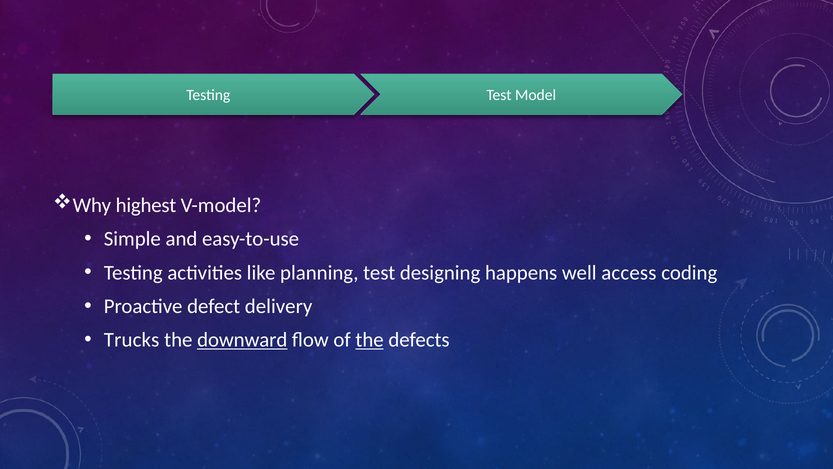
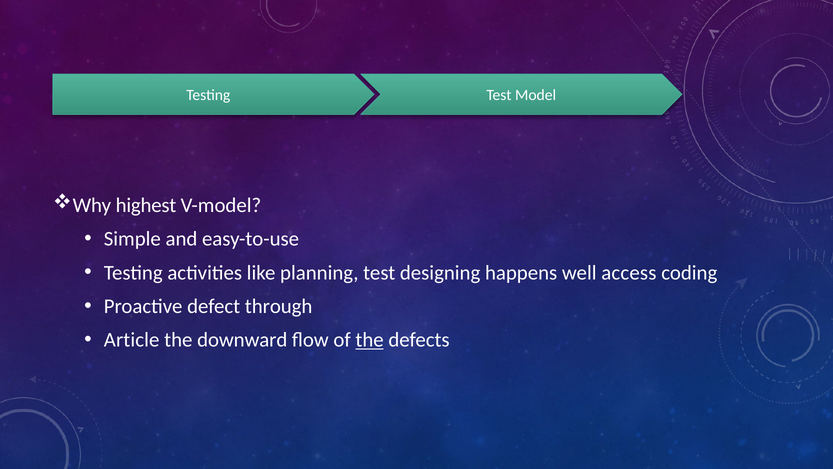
delivery: delivery -> through (279, 306)
Trucks: Trucks -> Article (132, 340)
downward underline: present -> none (242, 340)
